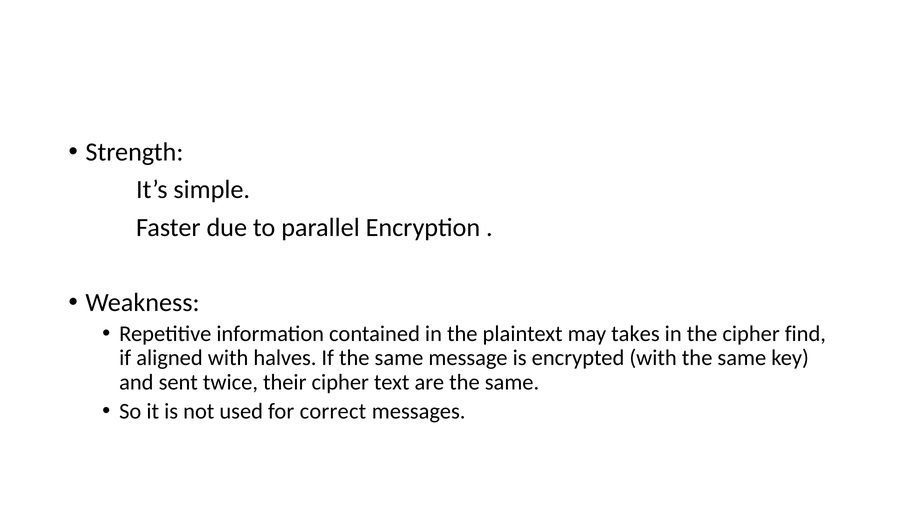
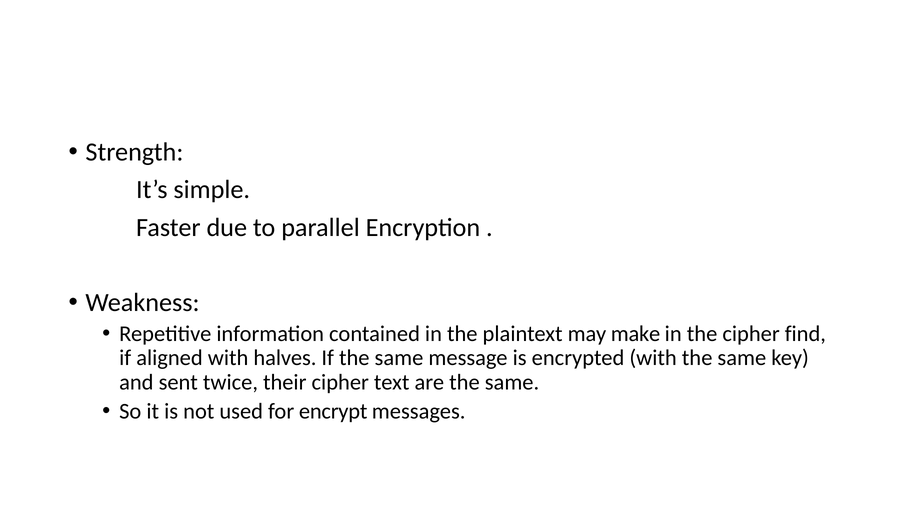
takes: takes -> make (636, 334)
correct: correct -> encrypt (333, 411)
